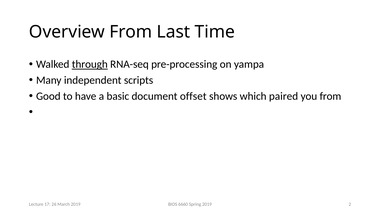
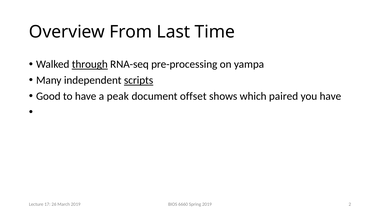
scripts underline: none -> present (139, 80)
basic: basic -> peak (118, 96)
you from: from -> have (330, 96)
